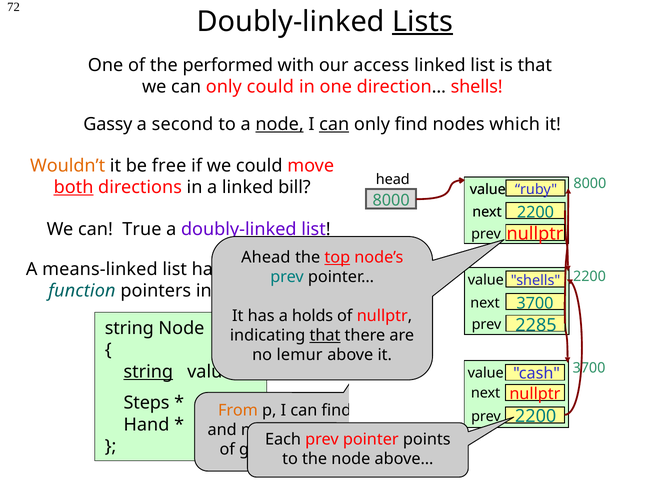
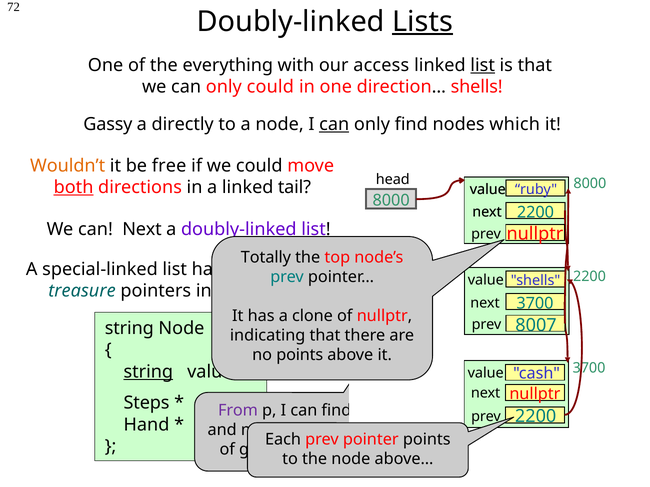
performed: performed -> everything (228, 65)
list underline: none -> present (483, 65)
second: second -> directly (183, 124)
node underline: present -> none (280, 124)
bill: bill -> tail (294, 188)
can True: True -> Next (142, 229)
Ahead: Ahead -> Totally (266, 258)
top underline: present -> none (337, 258)
means-linked: means-linked -> special-linked (100, 269)
function: function -> treasure (82, 291)
holds: holds -> clone (312, 316)
2285: 2285 -> 8007 (536, 326)
that underline: present -> none (325, 336)
no lemur: lemur -> points (300, 355)
From colour: orange -> purple (238, 411)
